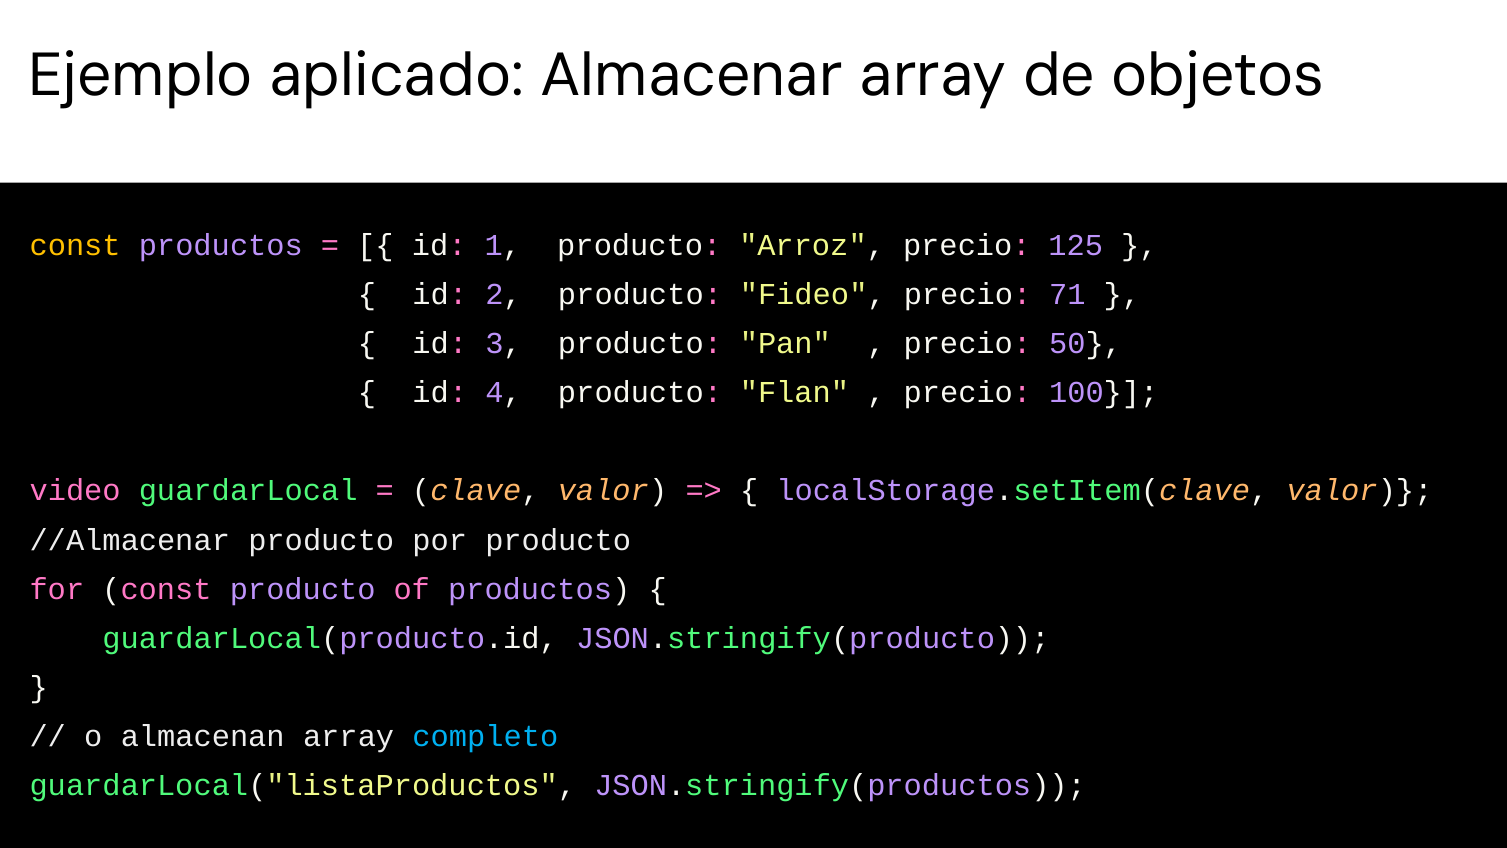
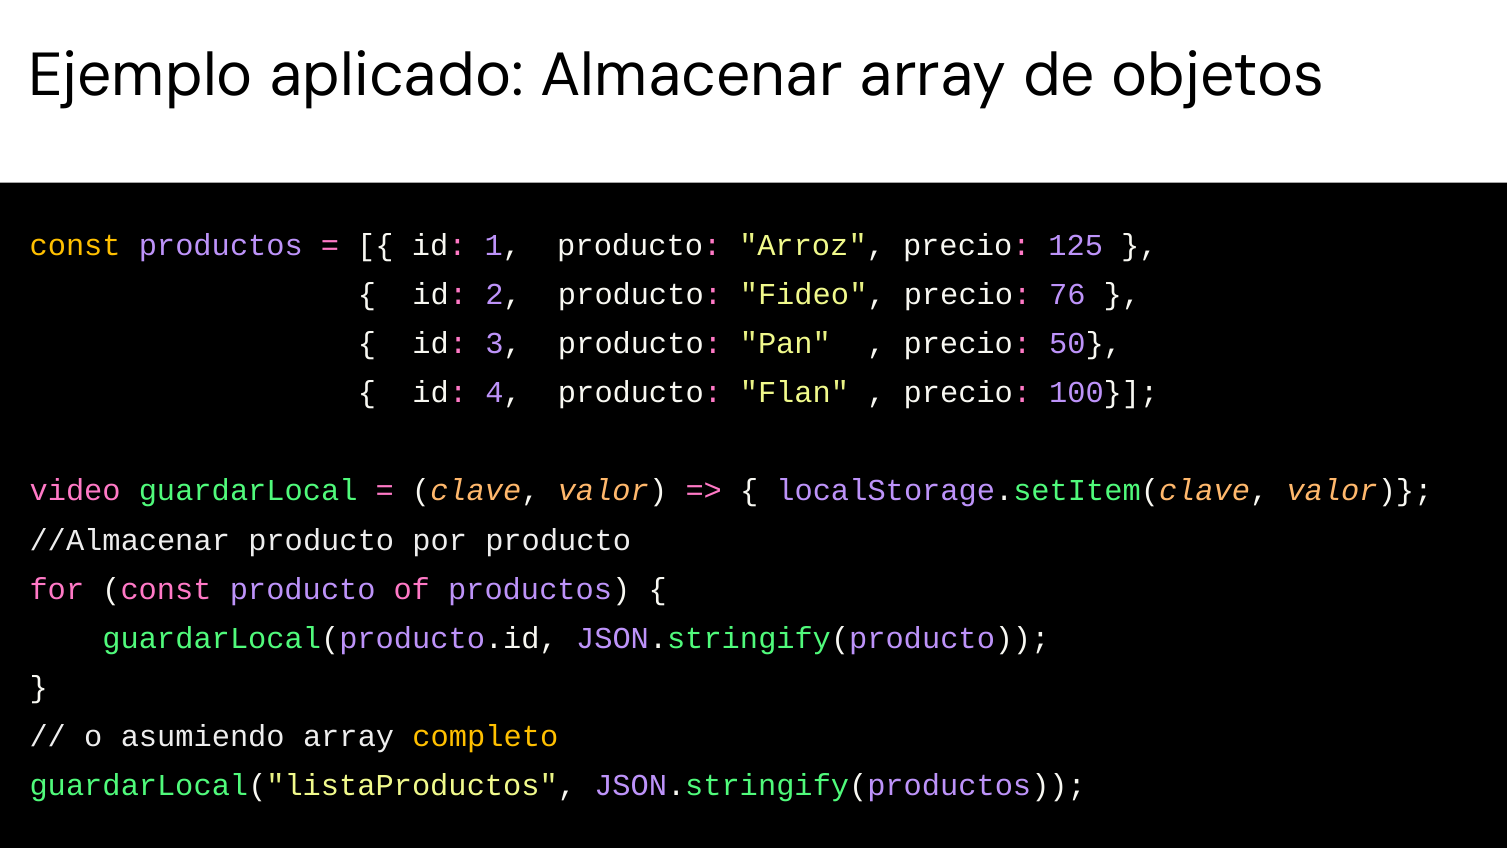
71: 71 -> 76 (1067, 294)
almacenan: almacenan -> asumiendo (203, 736)
completo colour: light blue -> yellow (485, 736)
